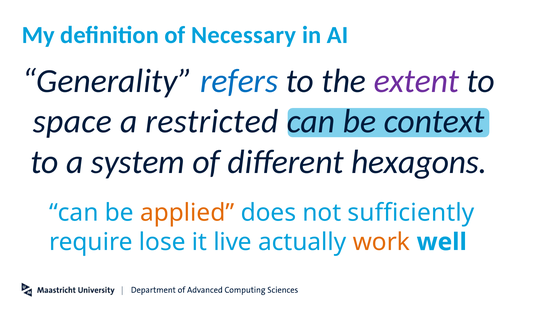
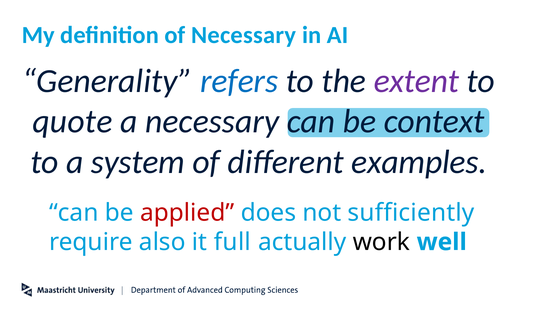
space: space -> quote (72, 122)
a restricted: restricted -> necessary (212, 122)
hexagons: hexagons -> examples (419, 162)
applied colour: orange -> red (187, 213)
lose: lose -> also (162, 242)
live: live -> full (232, 242)
work colour: orange -> black (381, 242)
